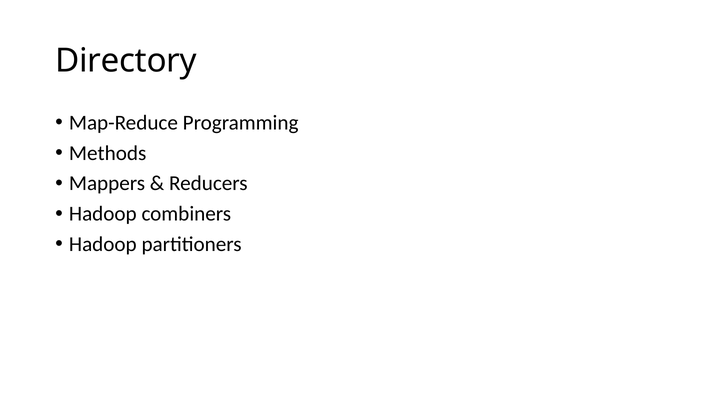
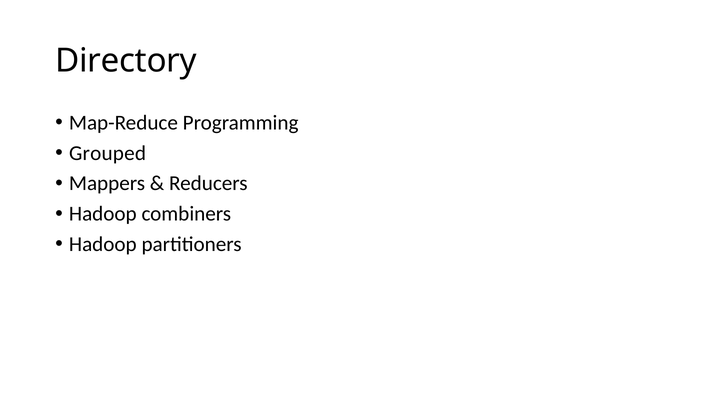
Methods: Methods -> Grouped (108, 153)
